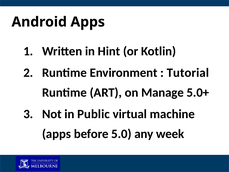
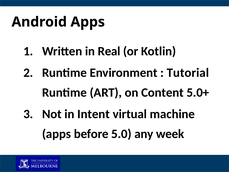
Hint: Hint -> Real (109, 51)
Manage: Manage -> Content (162, 92)
Public: Public -> Intent (94, 114)
